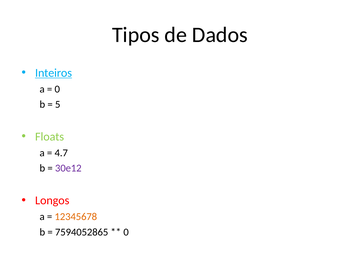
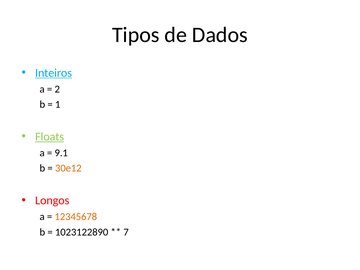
0: 0 -> 2 (57, 89)
5: 5 -> 1 (58, 104)
Floats underline: none -> present (50, 137)
4.7: 4.7 -> 9.1 (61, 153)
30e12 colour: purple -> orange (68, 168)
7594052865: 7594052865 -> 1023122890 (82, 232)
0: 0 -> 7 (126, 232)
